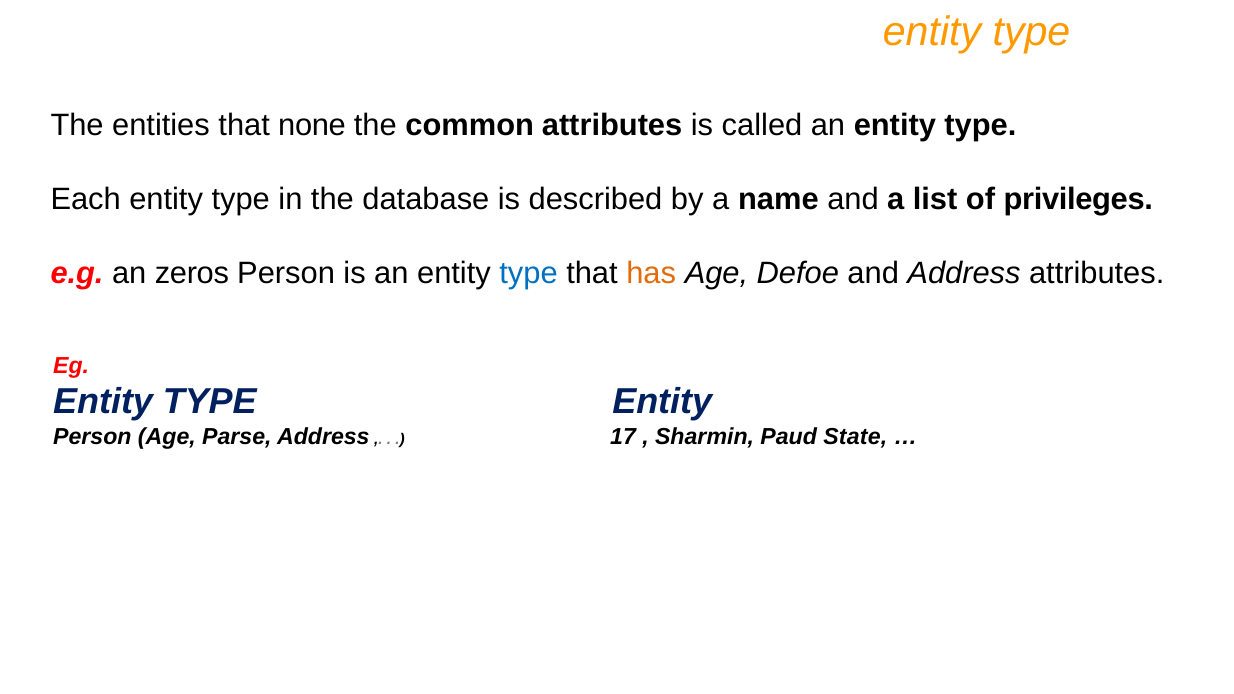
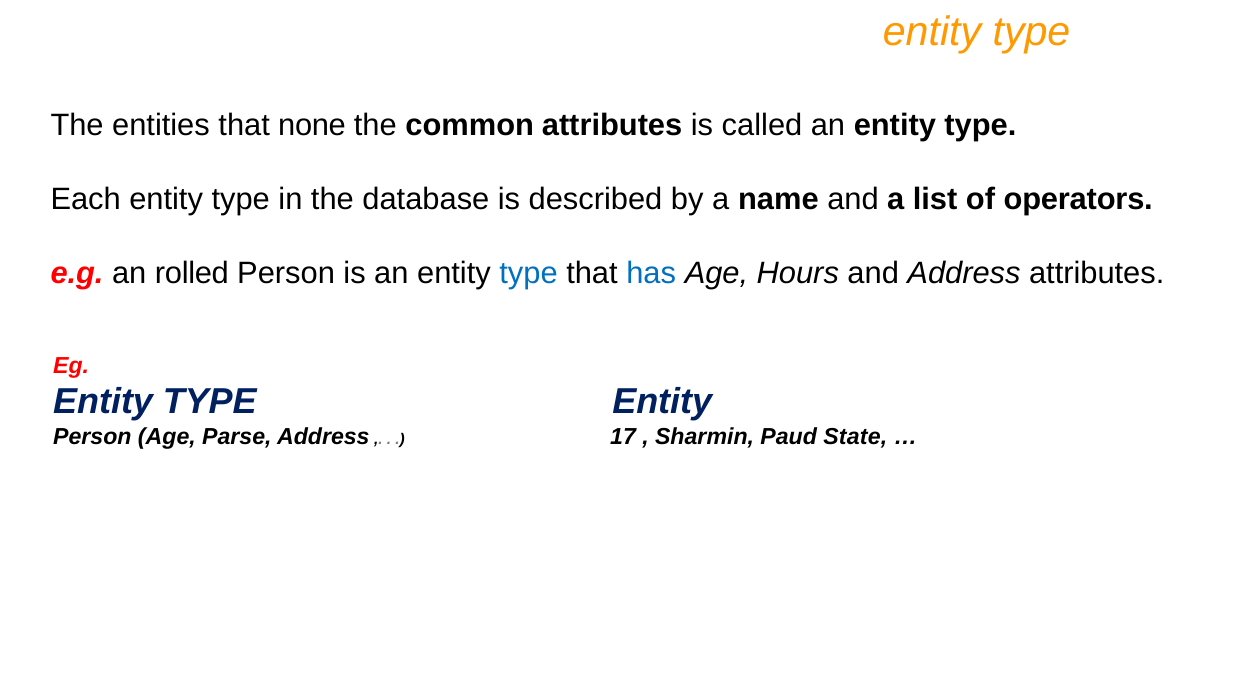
privileges: privileges -> operators (1078, 200)
zeros: zeros -> rolled (192, 274)
has colour: orange -> blue (651, 274)
Defoe: Defoe -> Hours (798, 274)
